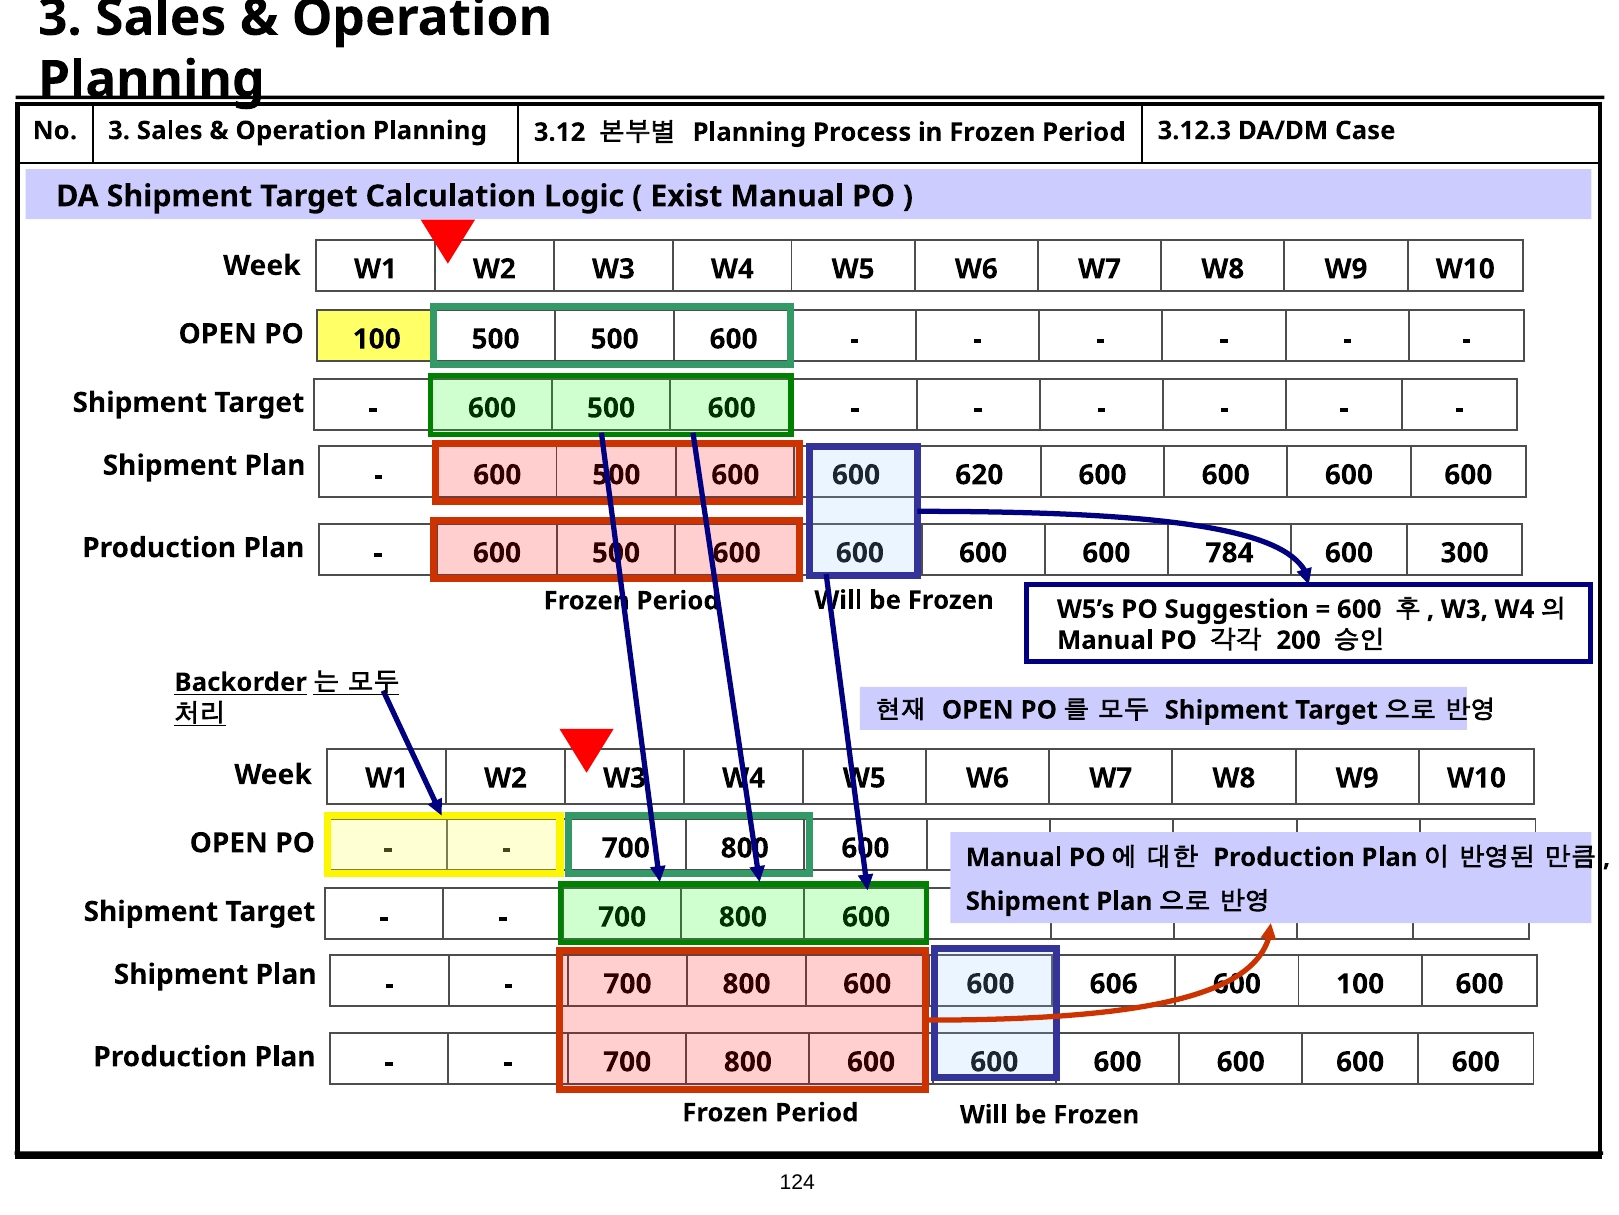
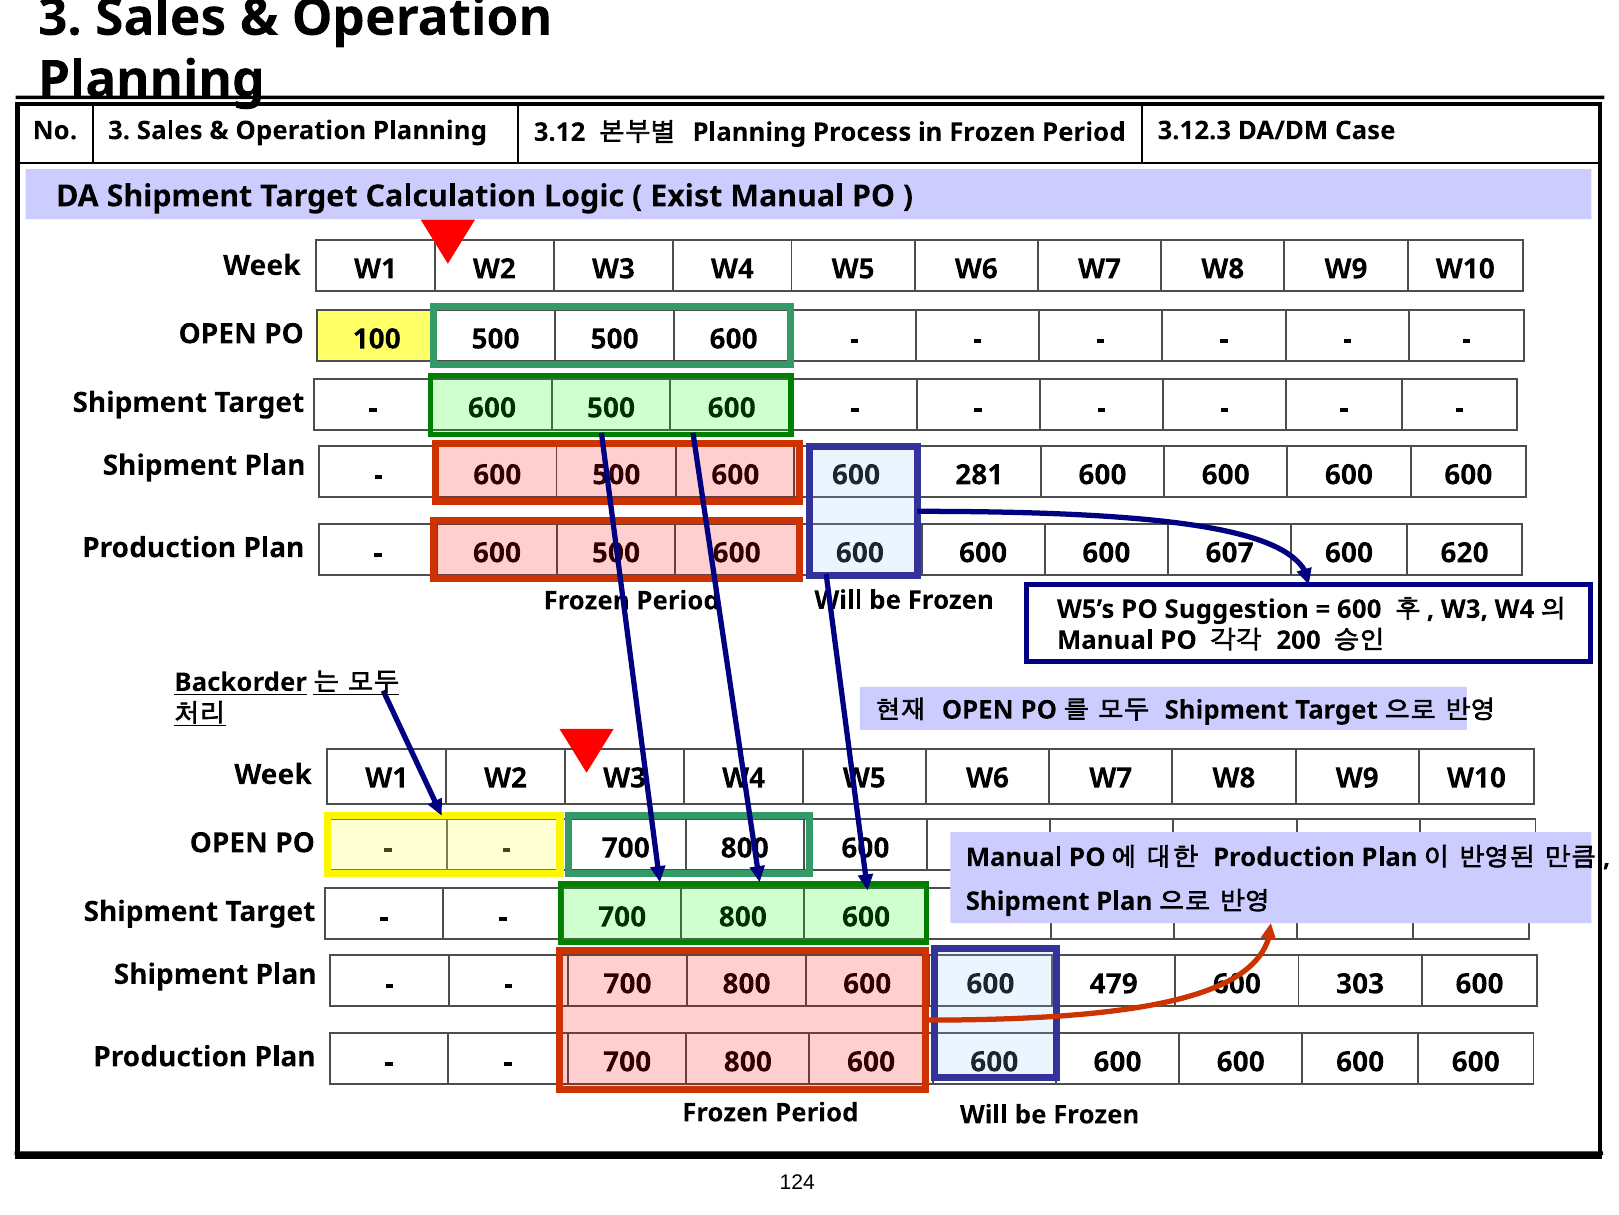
620: 620 -> 281 (979, 475)
784: 784 -> 607 (1230, 553)
300: 300 -> 620 (1465, 553)
606: 606 -> 479 (1114, 984)
600 100: 100 -> 303 (1360, 984)
